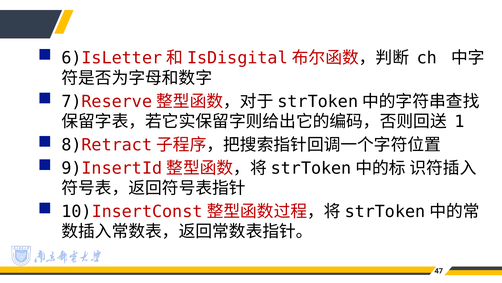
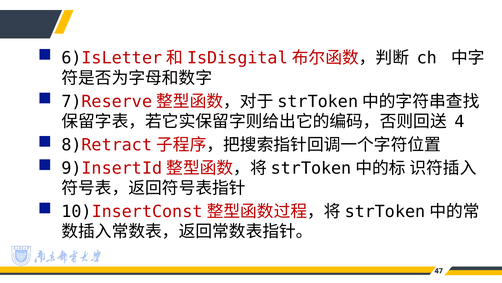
1: 1 -> 4 (460, 121)
